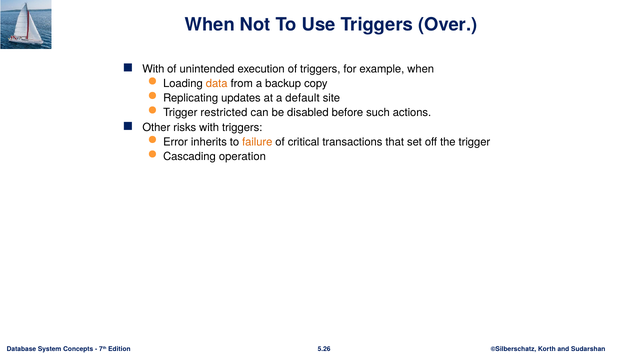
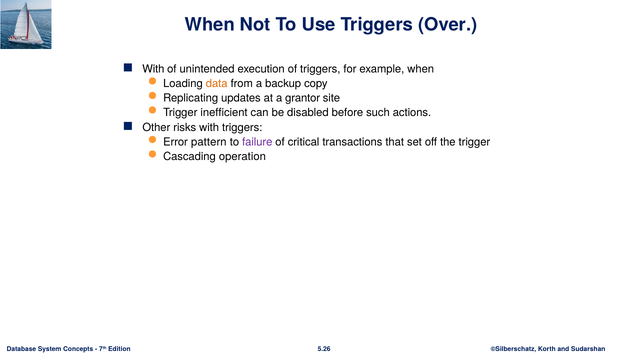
default: default -> grantor (303, 98)
restricted: restricted -> inefficient (224, 113)
inherits: inherits -> pattern (209, 142)
failure colour: orange -> purple (257, 142)
